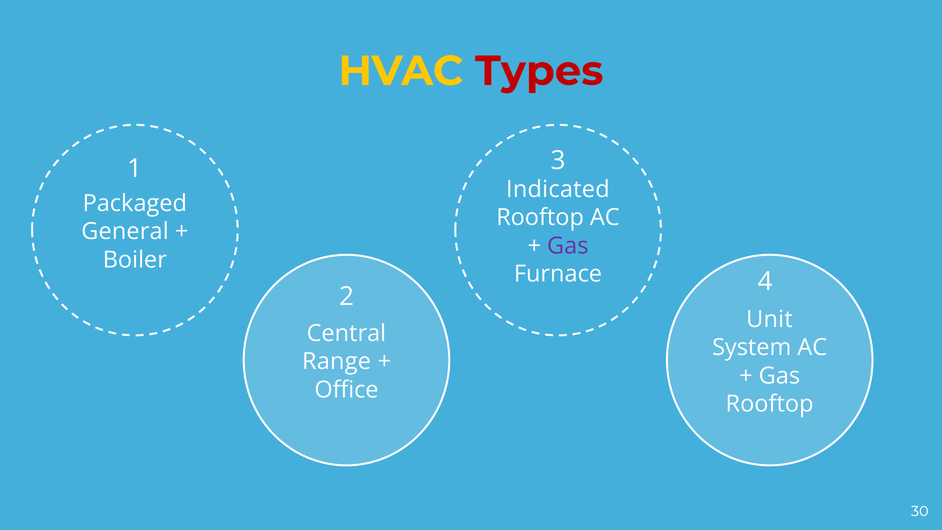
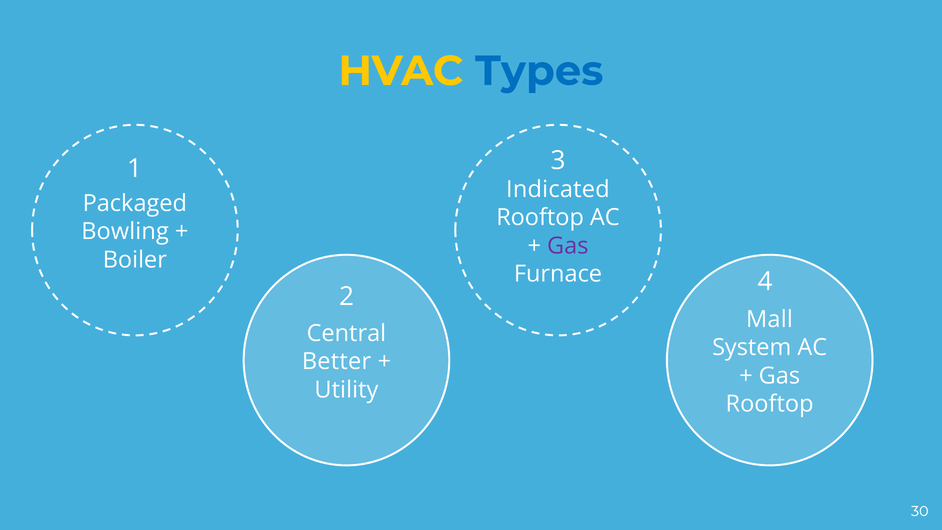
Types colour: red -> blue (539, 71)
General: General -> Bowling (125, 232)
Unit: Unit -> Mall (769, 319)
Range: Range -> Better (337, 362)
Office: Office -> Utility (346, 390)
